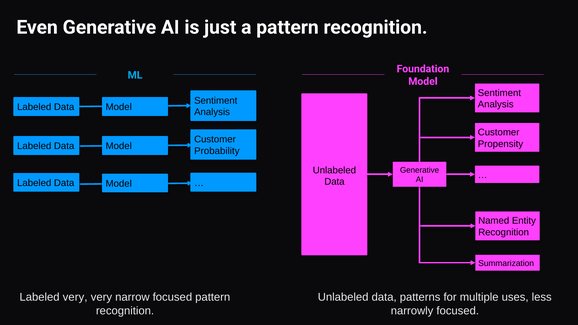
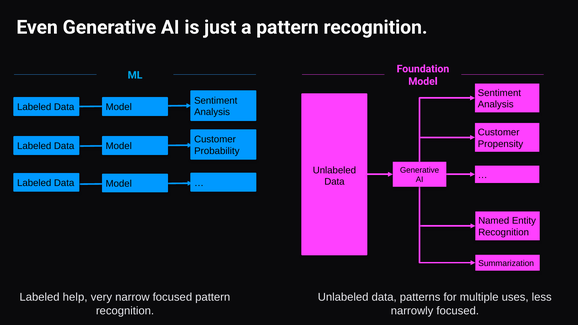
Labeled very: very -> help (75, 297)
